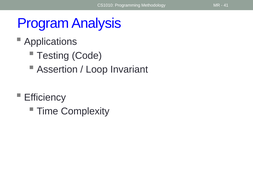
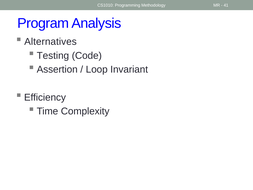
Applications: Applications -> Alternatives (50, 42)
